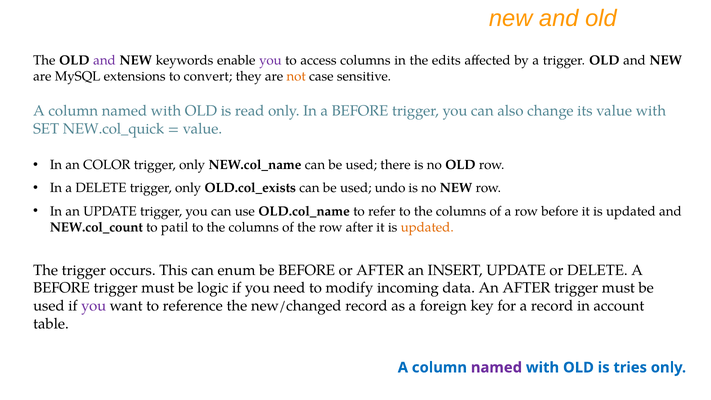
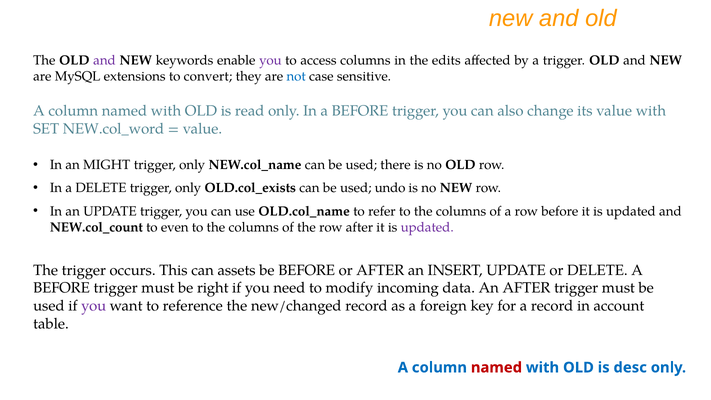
not colour: orange -> blue (296, 76)
NEW.col_quick: NEW.col_quick -> NEW.col_word (113, 129)
COLOR: COLOR -> MIGHT (107, 165)
patil: patil -> even (175, 227)
updated colour: orange -> purple (427, 227)
enum: enum -> assets (237, 270)
logic: logic -> right (213, 288)
named colour: purple -> red (496, 367)
tries: tries -> desc (630, 367)
